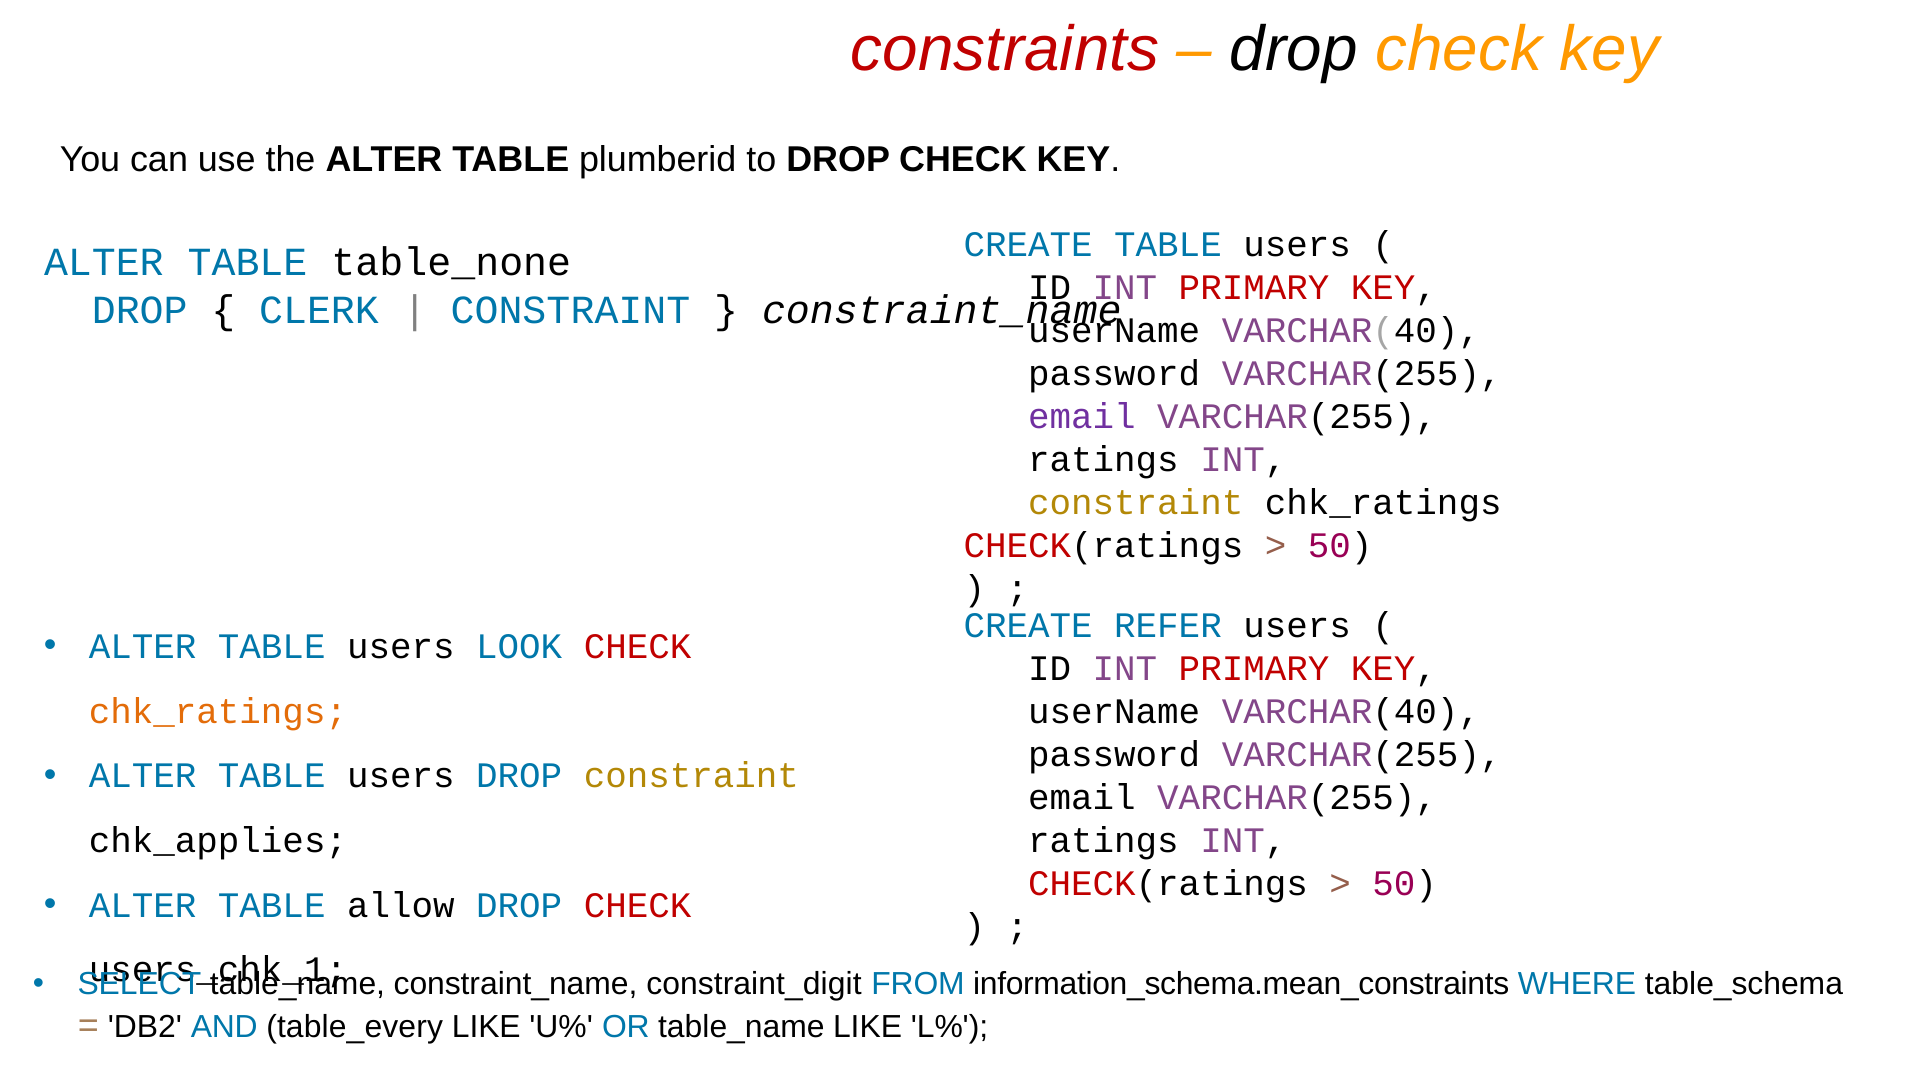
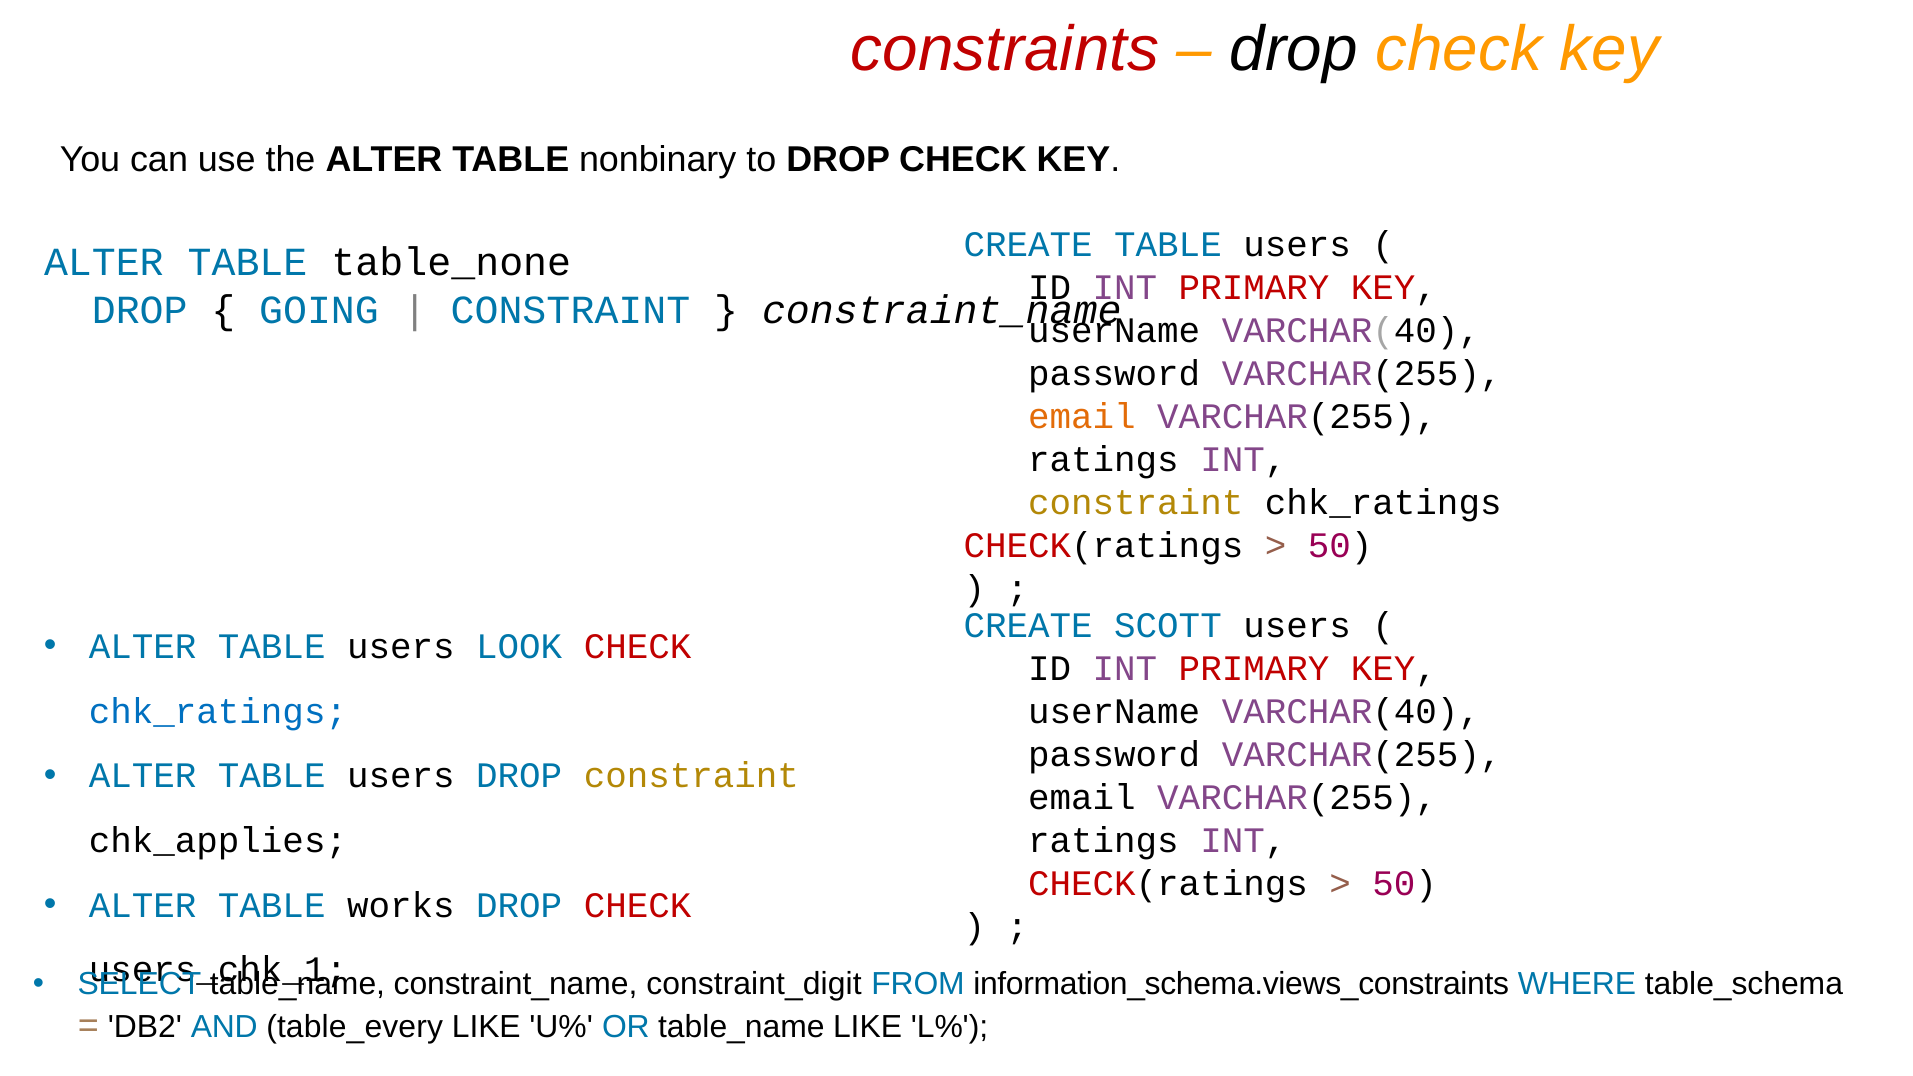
plumberid: plumberid -> nonbinary (658, 159)
CLERK: CLERK -> GOING (319, 310)
email colour: purple -> orange (1082, 416)
REFER: REFER -> SCOTT (1168, 626)
chk_ratings colour: orange -> blue (218, 712)
allow: allow -> works (401, 905)
information_schema.mean_constraints: information_schema.mean_constraints -> information_schema.views_constraints (1241, 984)
